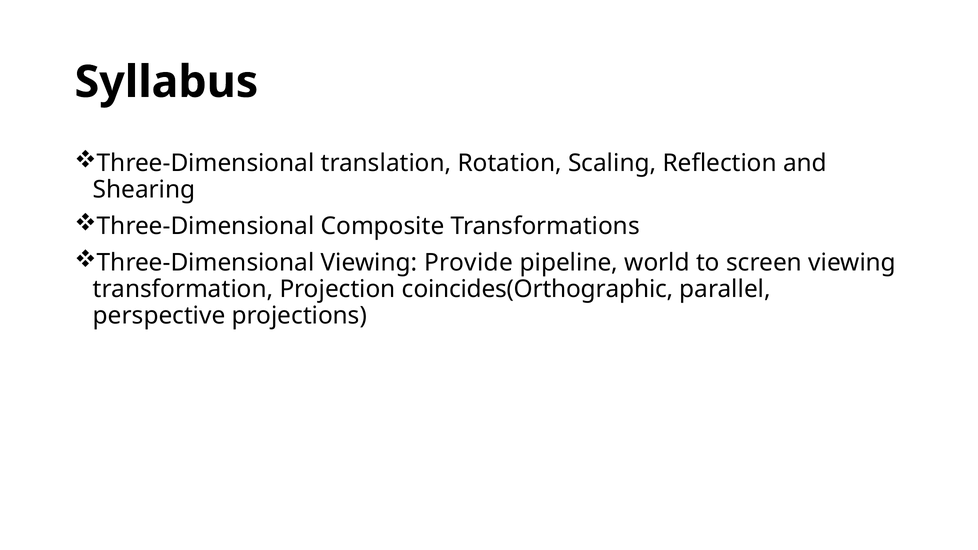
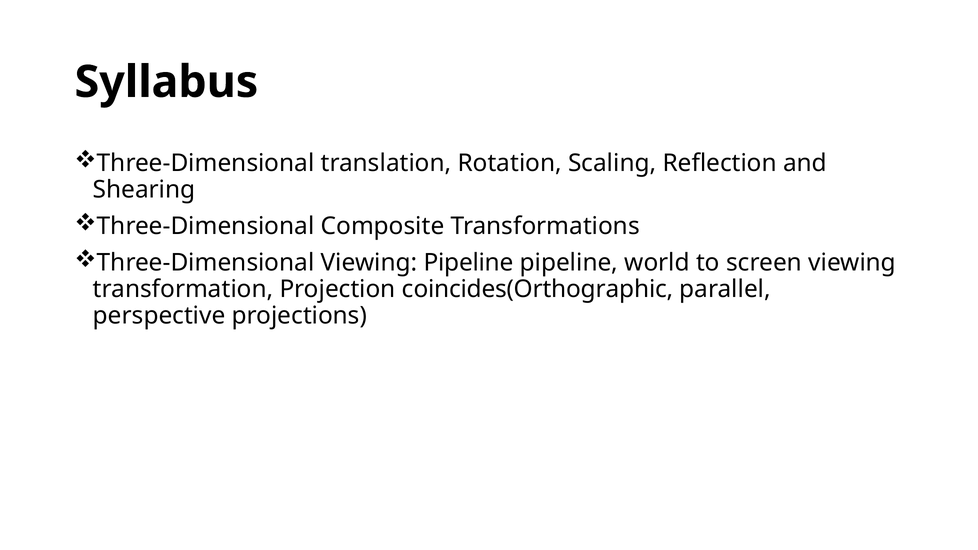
Viewing Provide: Provide -> Pipeline (469, 263)
